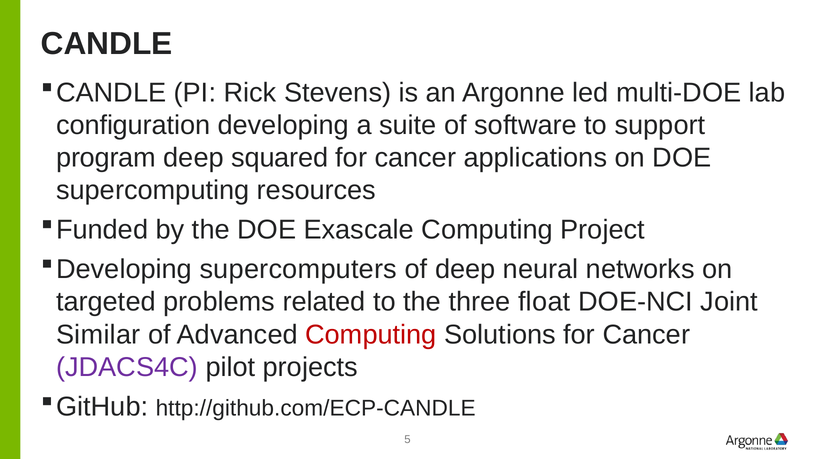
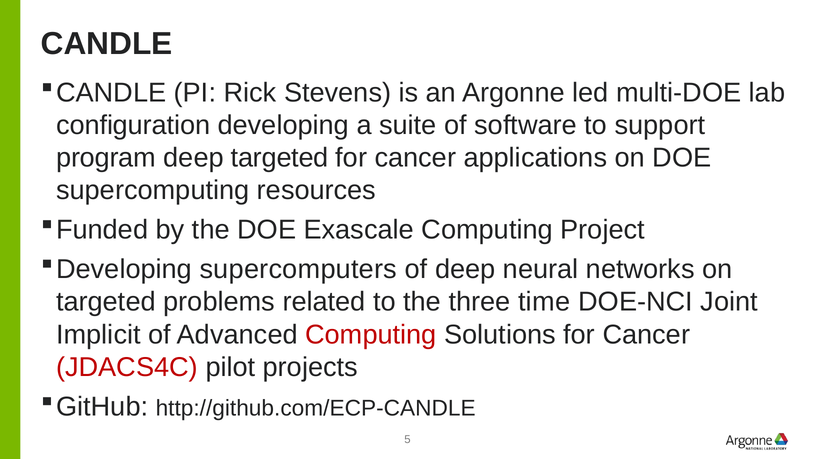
deep squared: squared -> targeted (280, 158)
float: float -> time (544, 302)
Similar: Similar -> Implicit (98, 334)
JDACS4C colour: purple -> red (127, 367)
